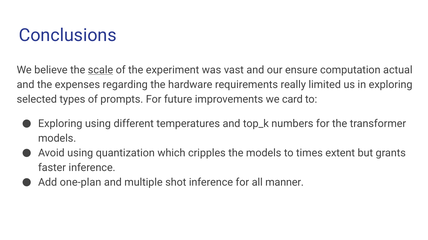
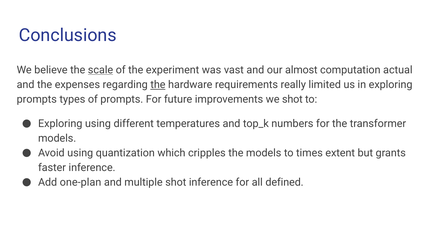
ensure: ensure -> almost (301, 70)
the underline: none -> present (158, 85)
selected: selected -> prompts (37, 100)
we card: card -> shot (292, 100)
manner: manner -> defined (284, 183)
